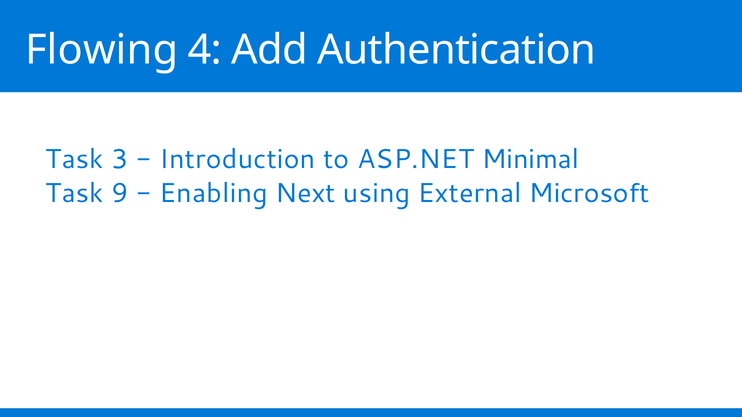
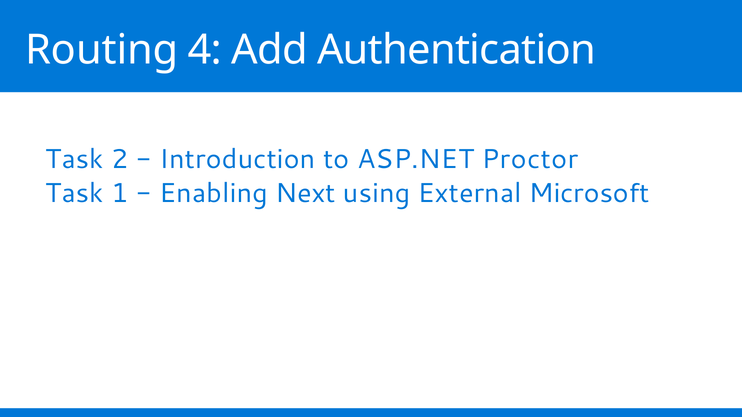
Flowing: Flowing -> Routing (102, 50)
3: 3 -> 2 (120, 159)
Minimal: Minimal -> Proctor (530, 159)
9: 9 -> 1 (120, 193)
